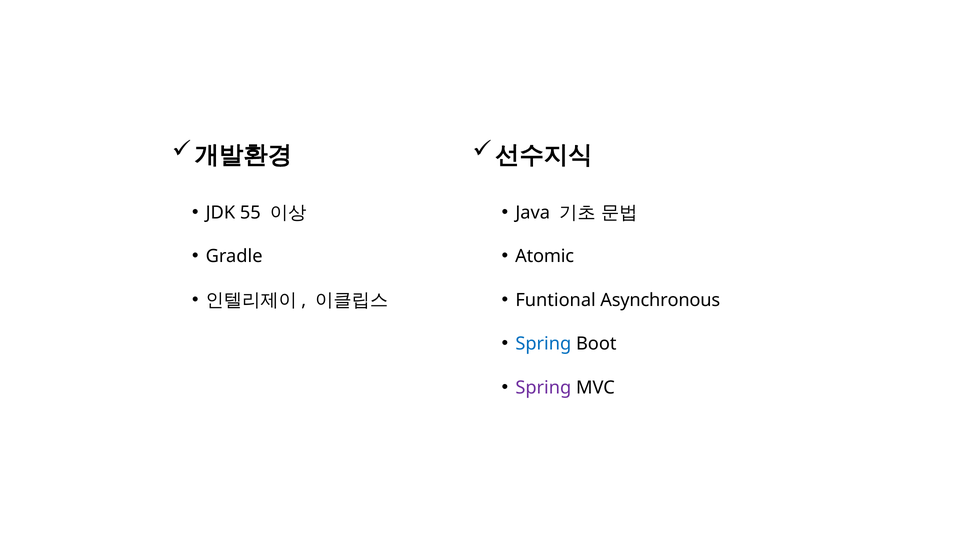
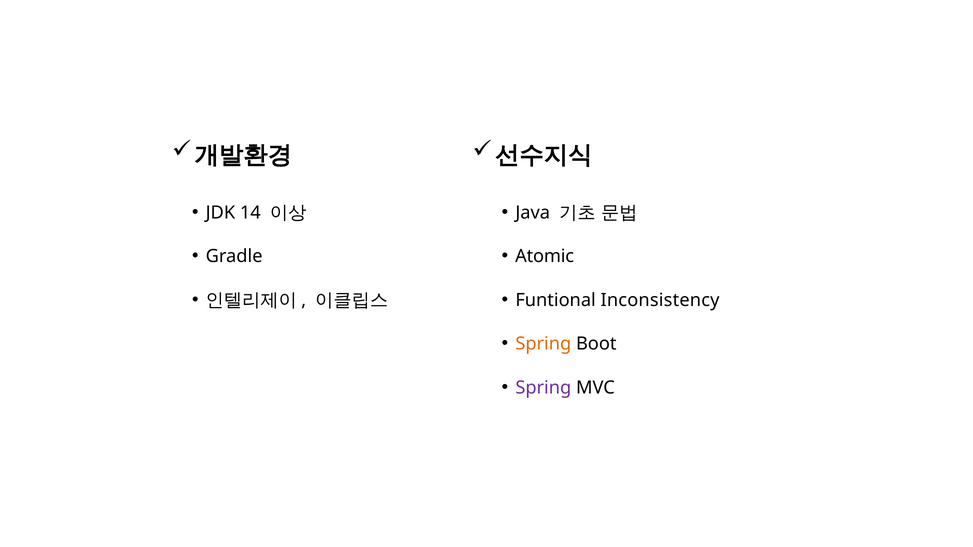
55: 55 -> 14 (250, 213)
Asynchronous: Asynchronous -> Inconsistency (660, 300)
Spring colour: blue -> orange (543, 344)
